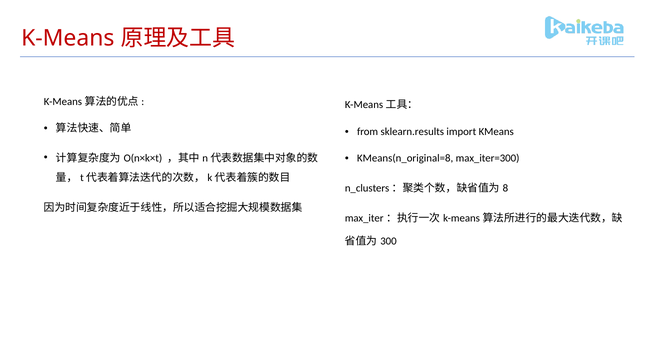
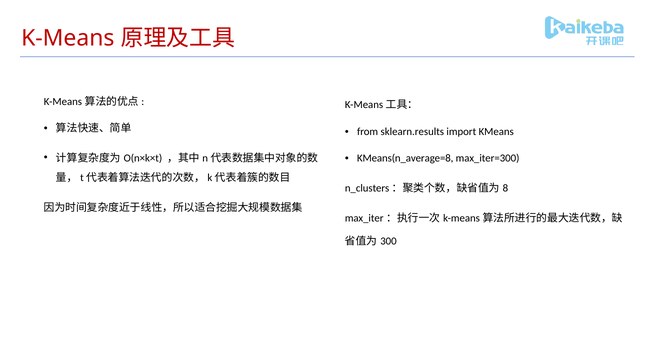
KMeans(n_original=8: KMeans(n_original=8 -> KMeans(n_average=8 (405, 158)
